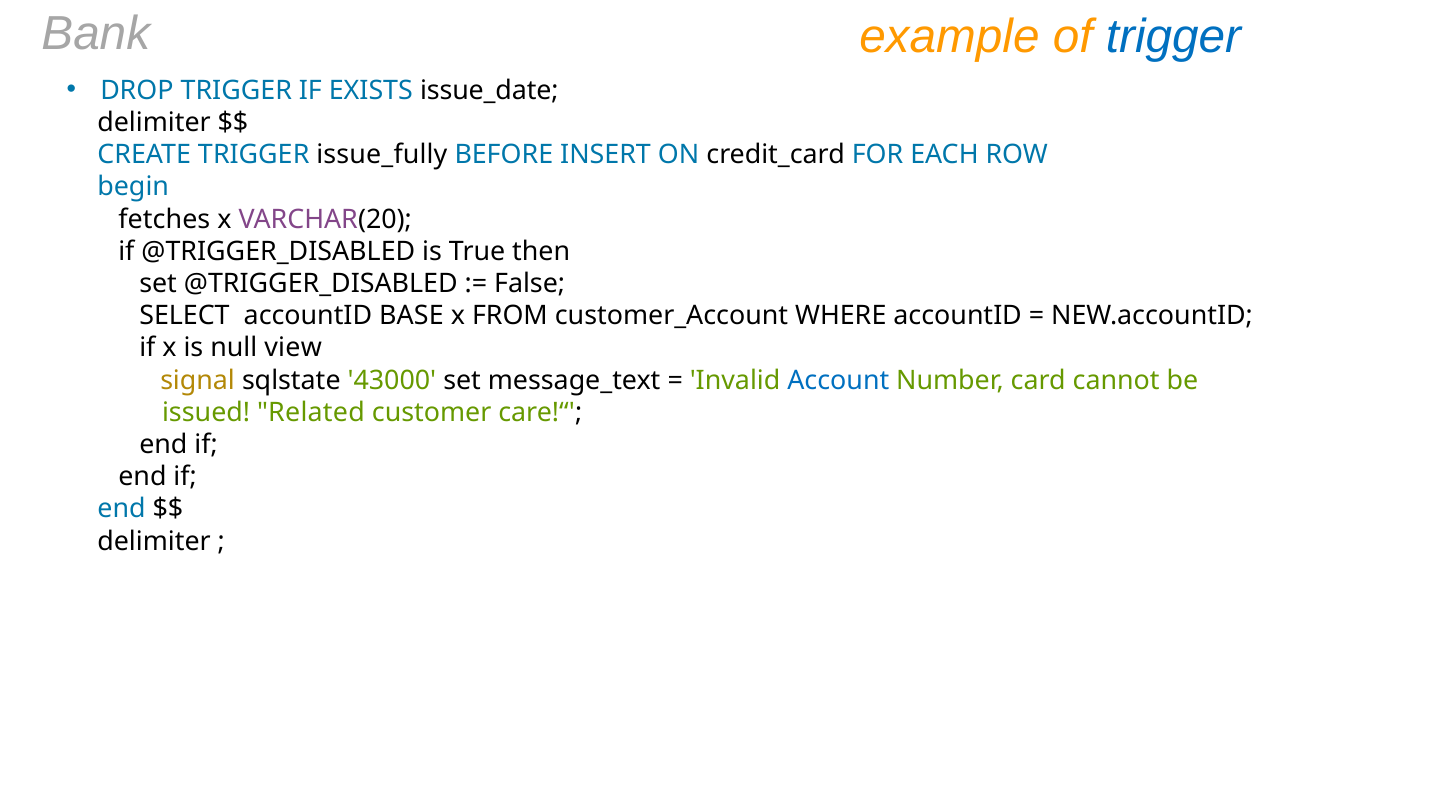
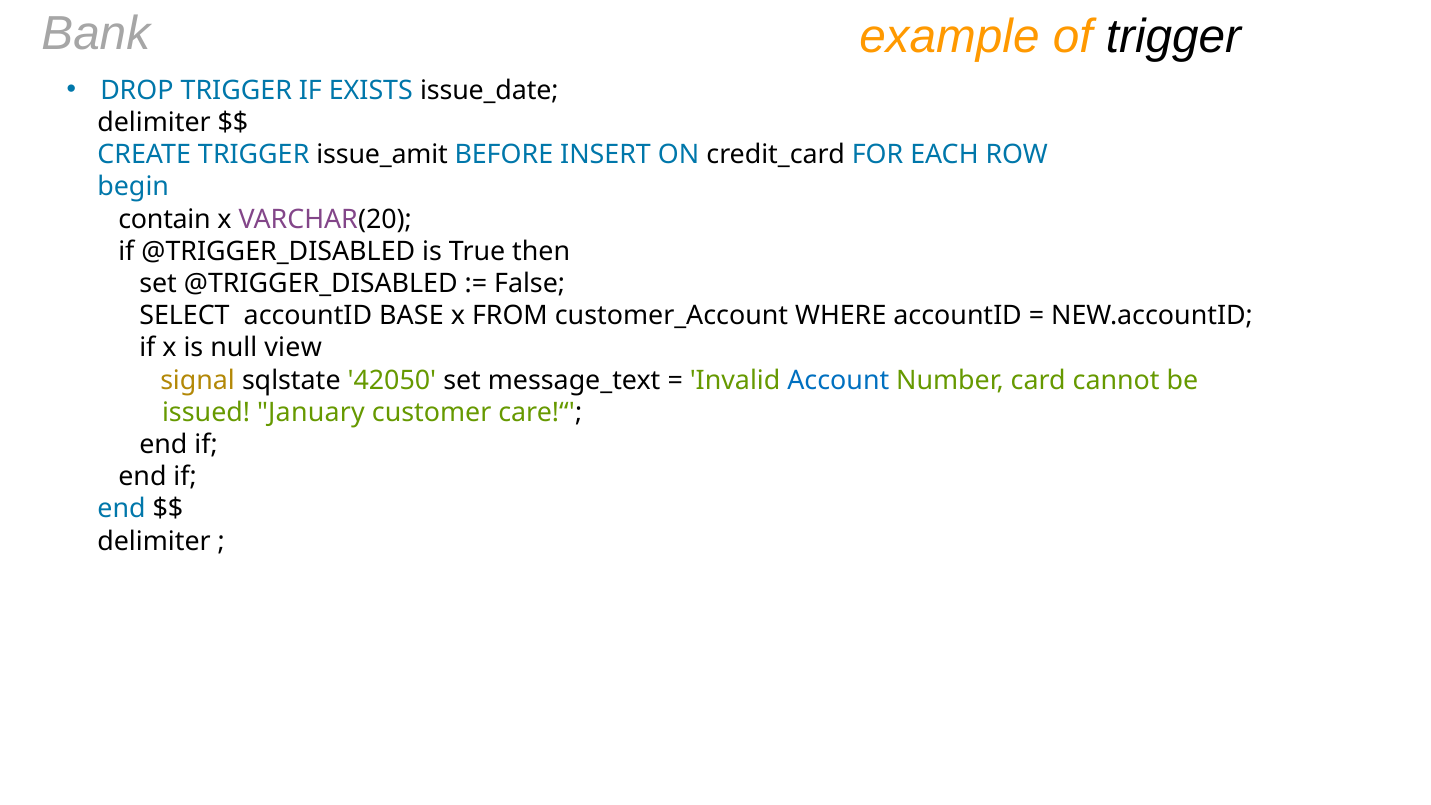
trigger colour: blue -> black (1174, 37)
issue_fully: issue_fully -> issue_amit (382, 155)
fetches: fetches -> contain (165, 219)
43000: 43000 -> 42050 (392, 380)
Related: Related -> January (311, 412)
